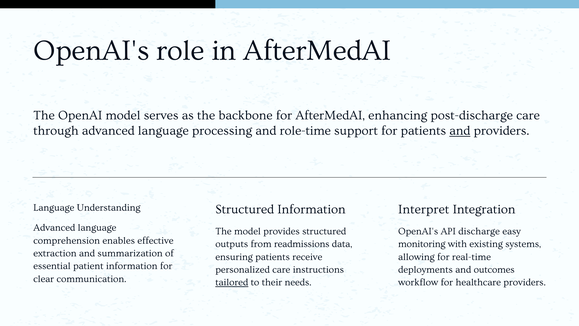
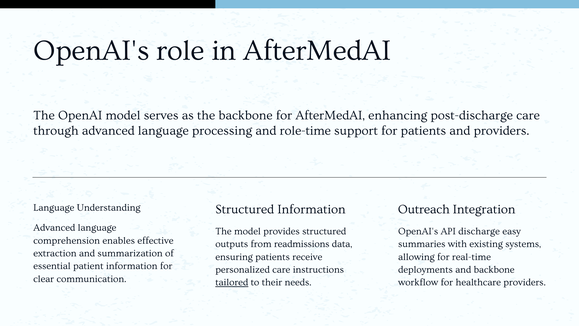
and underline: present -> none (460, 131)
Interpret: Interpret -> Outreach (424, 209)
monitoring: monitoring -> summaries (422, 244)
and outcomes: outcomes -> backbone (494, 269)
